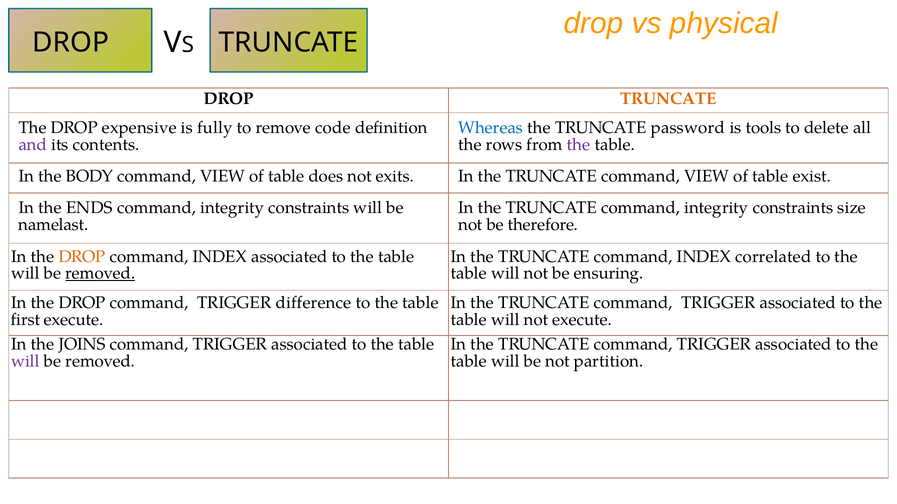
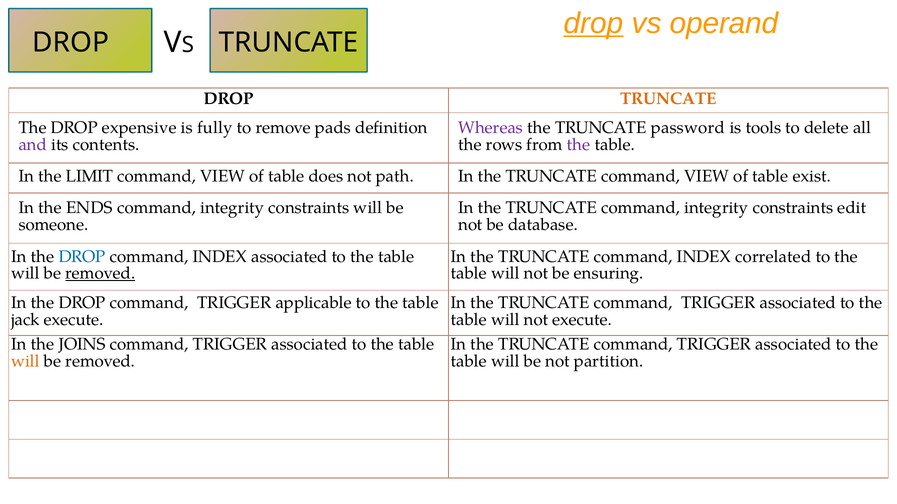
drop underline: none -> present (594, 23)
physical: physical -> operand (724, 23)
code: code -> pads (333, 128)
Whereas colour: blue -> purple (491, 128)
BODY: BODY -> LIMIT (90, 176)
exits: exits -> path (395, 176)
size: size -> edit (852, 208)
namelast: namelast -> someone (53, 225)
therefore: therefore -> database (543, 225)
DROP colour: orange -> blue (82, 257)
difference: difference -> applicable (314, 303)
first: first -> jack (25, 320)
will colour: purple -> orange (25, 362)
